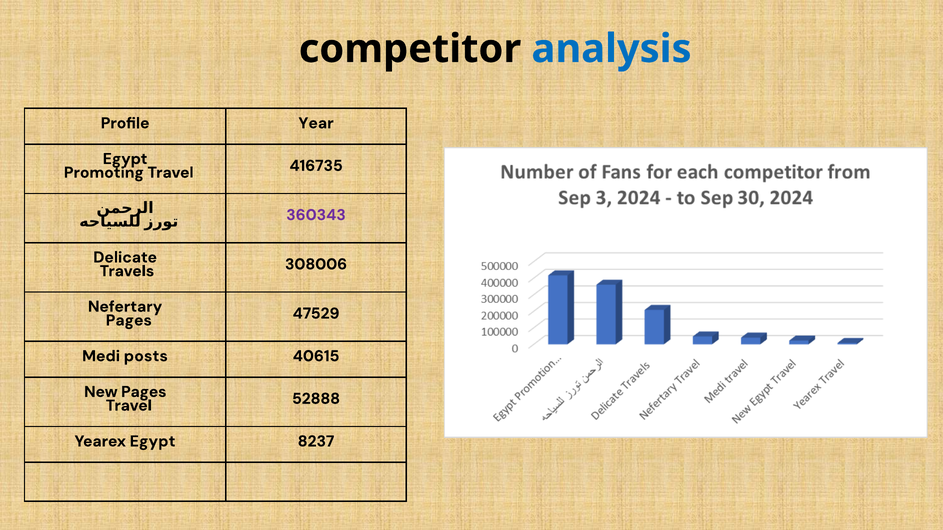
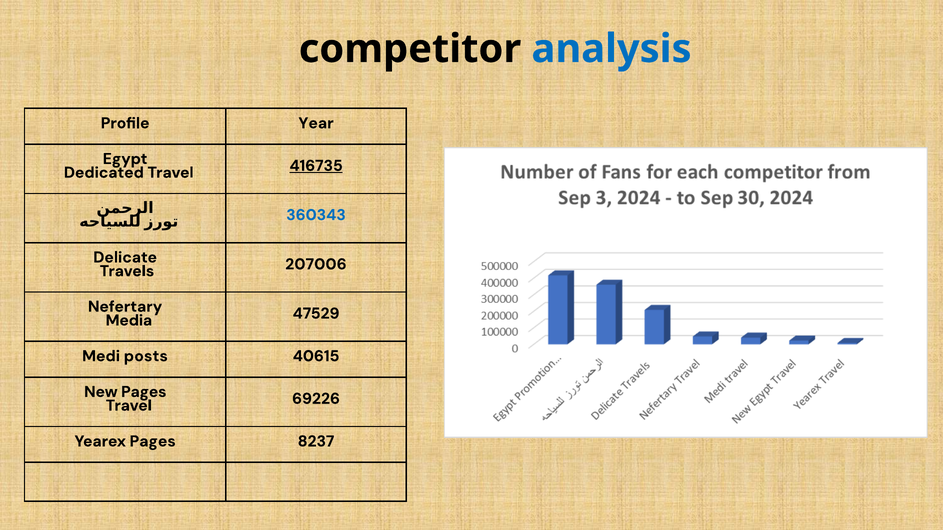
Promoting: Promoting -> Dedicated (104, 173)
416735 underline: none -> present (316, 166)
360343 colour: purple -> blue (316, 215)
308006: 308006 -> 207006 (316, 264)
Pages: Pages -> Media (129, 321)
52888: 52888 -> 69226 (316, 399)
Yearex Egypt: Egypt -> Pages (153, 442)
